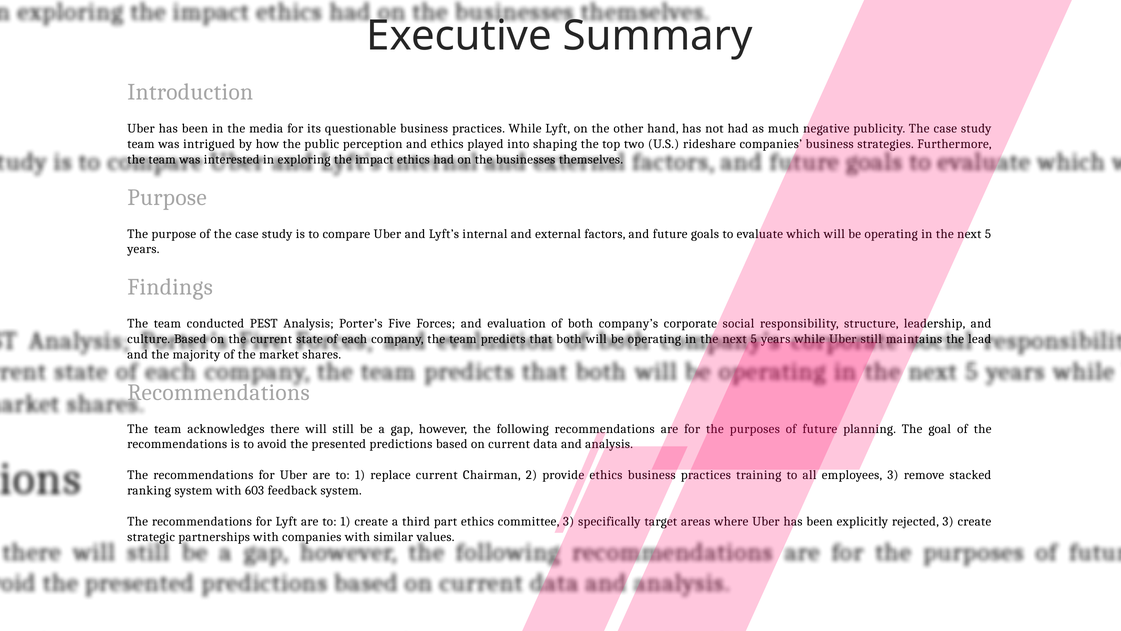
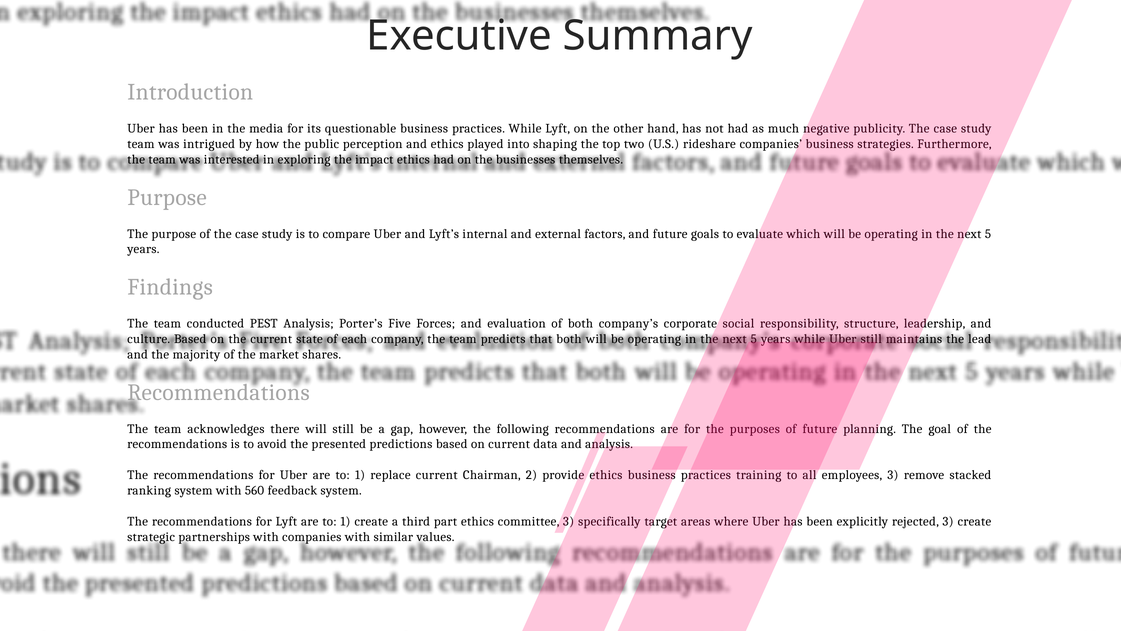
603: 603 -> 560 (255, 490)
